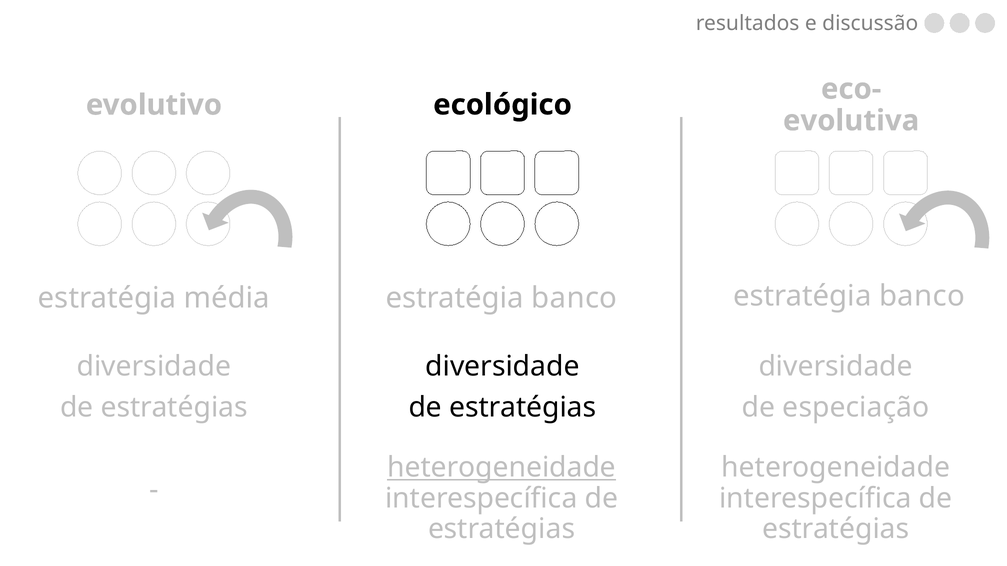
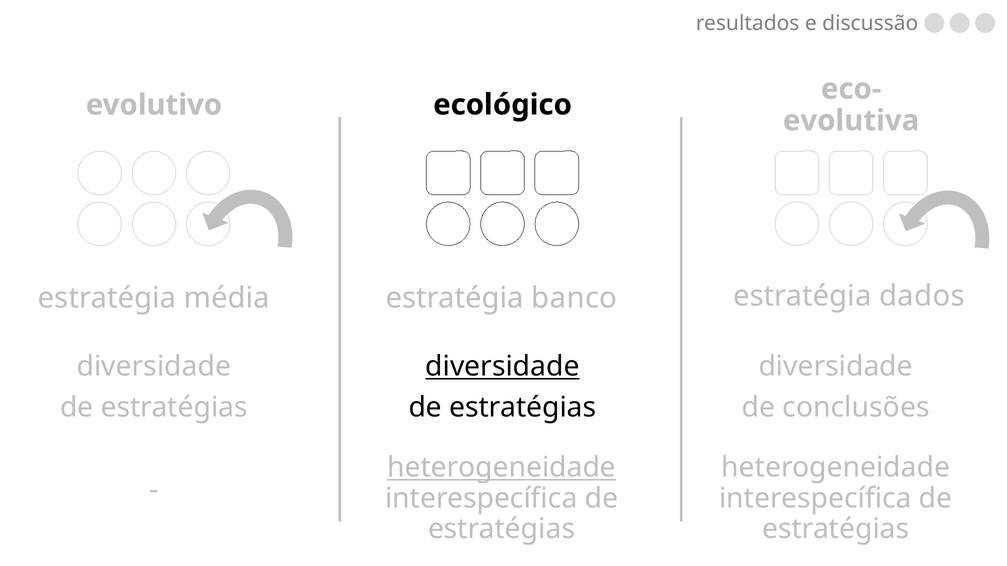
banco: banco -> dados (922, 296)
diversidade underline: none -> present (502, 367)
especiação: especiação -> conclusões (856, 408)
